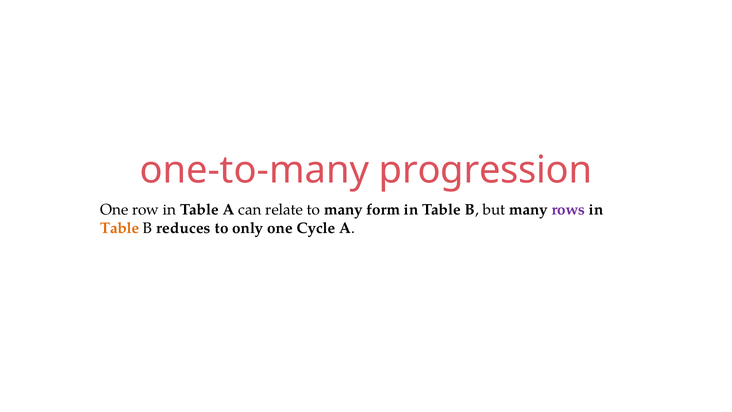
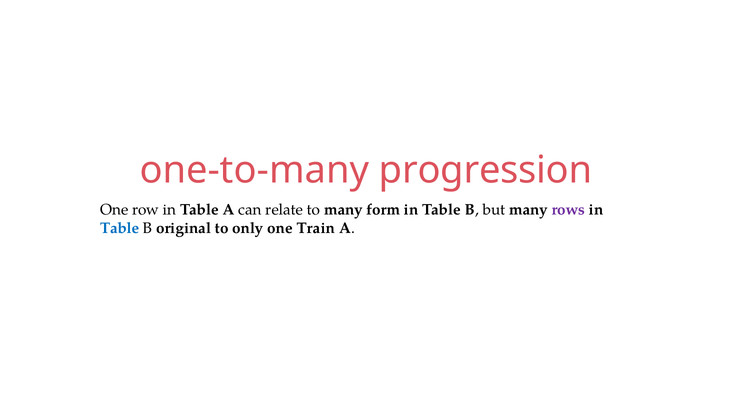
Table colour: orange -> blue (120, 228)
reduces: reduces -> original (184, 228)
Cycle: Cycle -> Train (316, 228)
